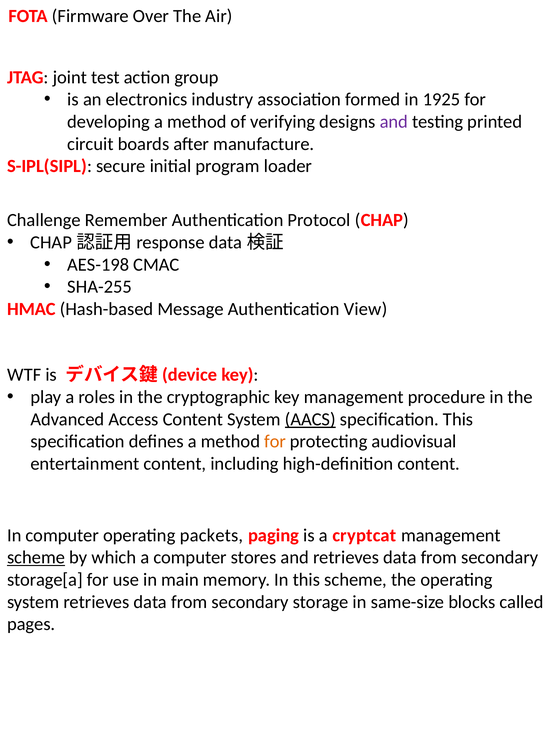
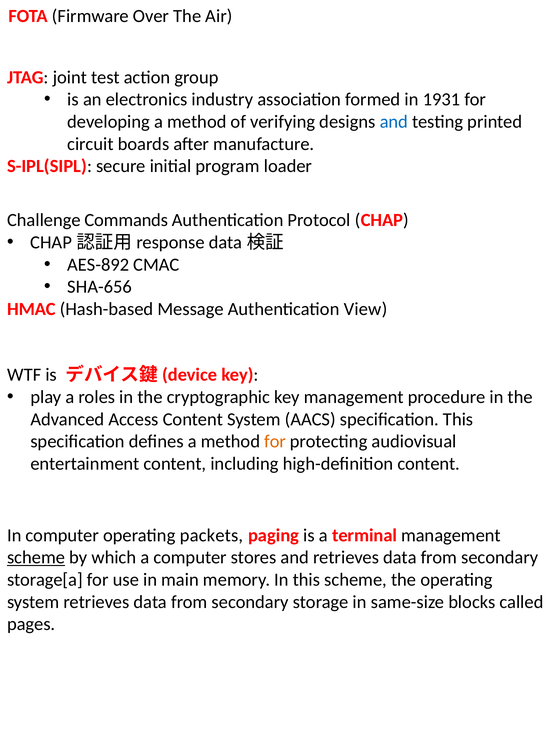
1925: 1925 -> 1931 (441, 100)
and colour: purple -> blue (394, 122)
Remember: Remember -> Commands (126, 220)
AES-198: AES-198 -> AES-892 (98, 265)
SHA-255: SHA-255 -> SHA-656 (100, 287)
AACS underline: present -> none (310, 420)
cryptcat: cryptcat -> terminal (365, 535)
